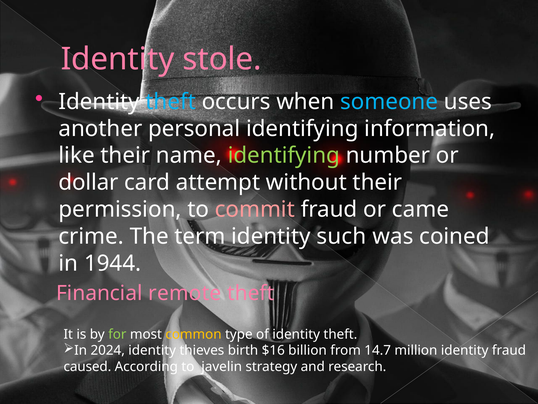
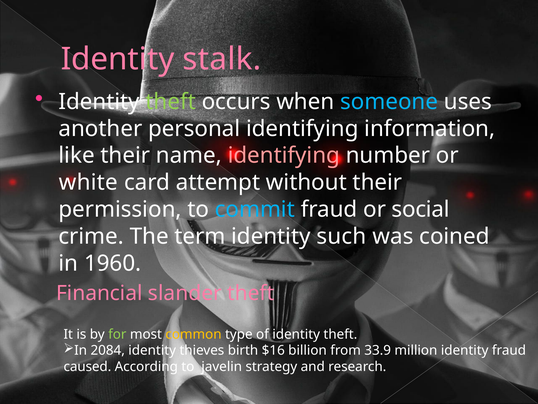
stole: stole -> stalk (222, 59)
theft colour: light blue -> light green (171, 102)
identifying colour: light green -> pink (284, 155)
dollar: dollar -> white (88, 182)
commit colour: pink -> light blue (255, 209)
came: came -> social (421, 209)
1944: 1944 -> 1960 (113, 263)
remote: remote -> slander (185, 293)
2024: 2024 -> 2084 (108, 350)
14.7: 14.7 -> 33.9 (378, 350)
